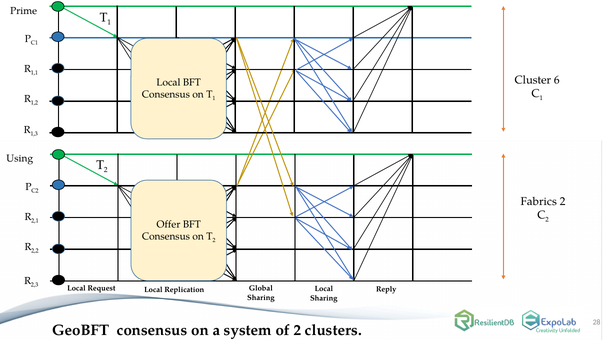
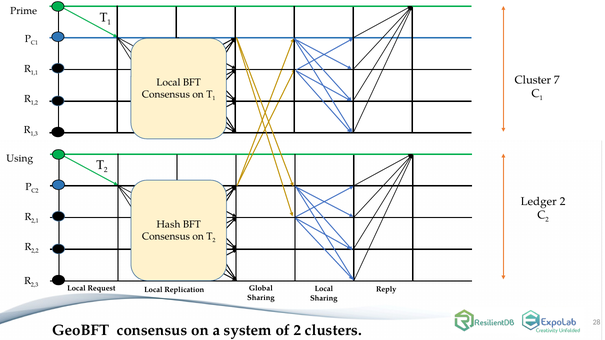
6: 6 -> 7 (557, 80)
Fabrics: Fabrics -> Ledger (539, 202)
Offer: Offer -> Hash (168, 224)
